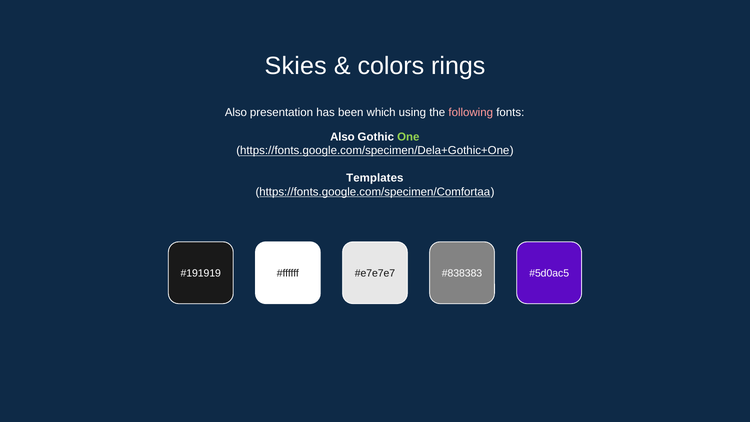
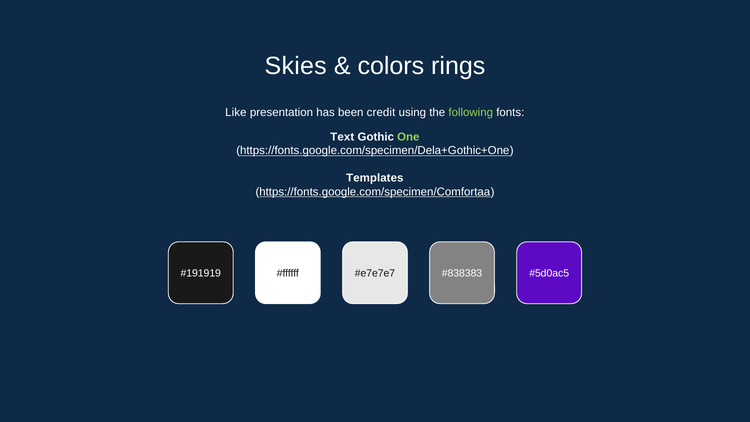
Also: Also -> Like (236, 113)
which: which -> credit (381, 113)
following colour: pink -> light green (471, 113)
Also: Also -> Text (342, 137)
